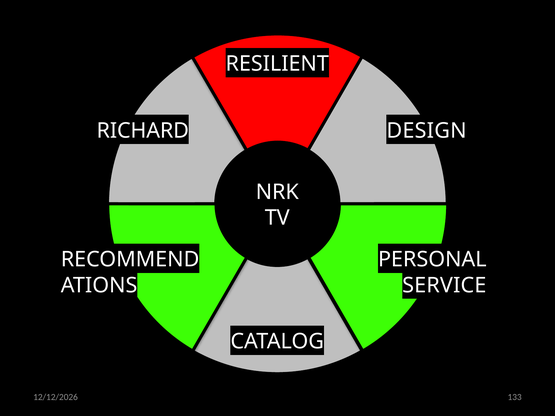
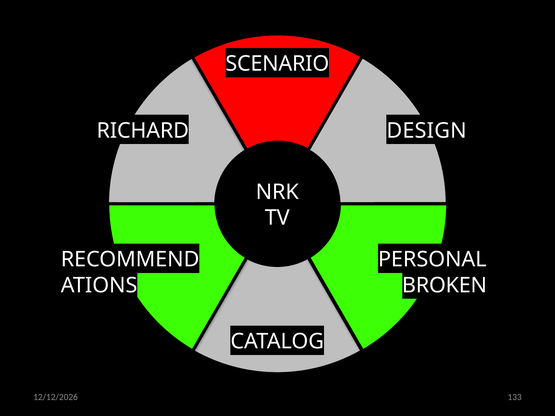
RESILIENT: RESILIENT -> SCENARIO (277, 64)
SERVICE: SERVICE -> BROKEN (444, 285)
